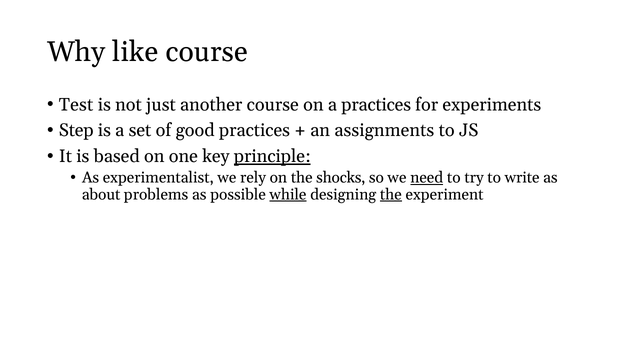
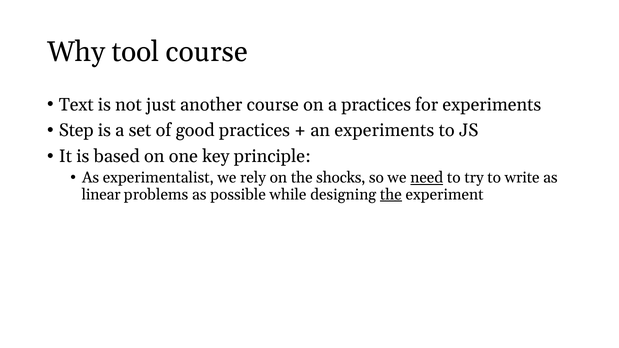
like: like -> tool (136, 52)
Test: Test -> Text (76, 105)
an assignments: assignments -> experiments (384, 131)
principle underline: present -> none (272, 157)
about: about -> linear (101, 195)
while underline: present -> none (288, 195)
